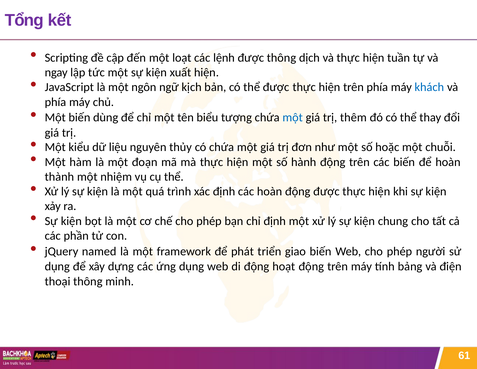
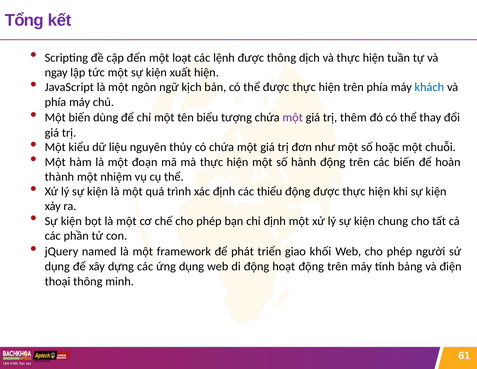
một colour: blue -> purple (293, 117)
các hoàn: hoàn -> thiểu (270, 191)
giao biến: biến -> khối (320, 251)
